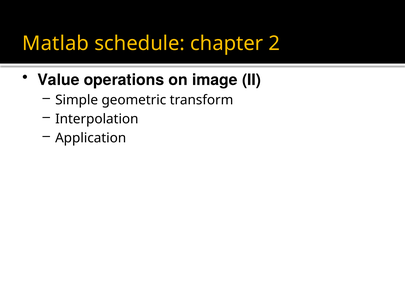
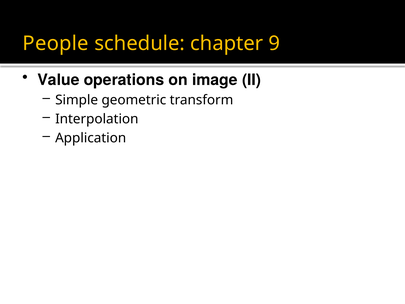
Matlab: Matlab -> People (56, 43)
2: 2 -> 9 (274, 43)
